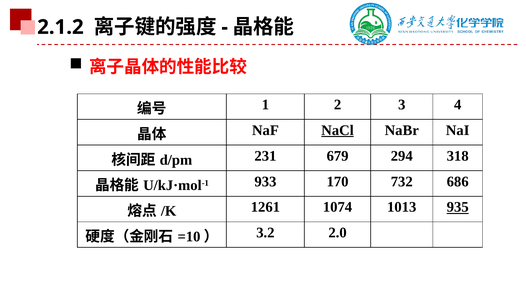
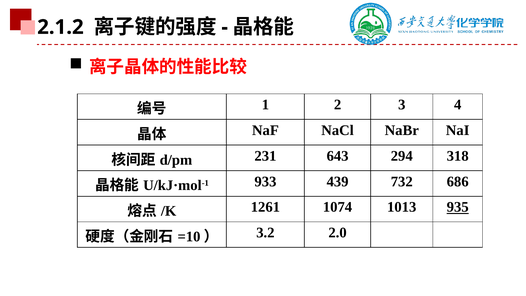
NaCl underline: present -> none (338, 130)
679: 679 -> 643 (338, 156)
170: 170 -> 439 (338, 181)
